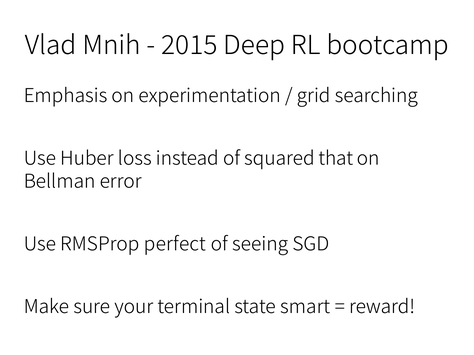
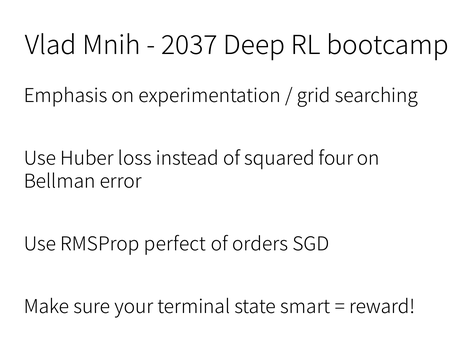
2015: 2015 -> 2037 (189, 46)
that: that -> four (336, 159)
seeing: seeing -> orders (260, 245)
